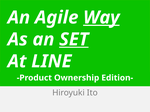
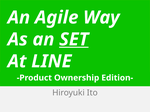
Way underline: present -> none (101, 18)
